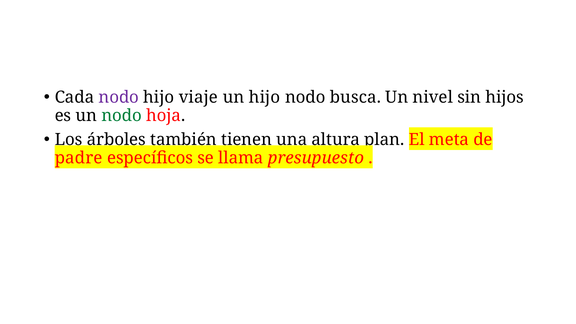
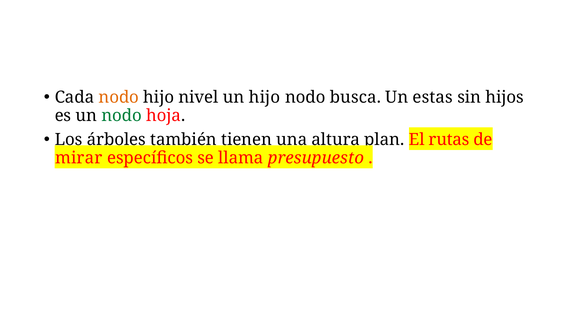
nodo colour: purple -> orange (119, 97)
viaje: viaje -> nivel (198, 97)
nivel: nivel -> estas (433, 97)
meta: meta -> rutas (449, 140)
padre: padre -> mirar (79, 158)
